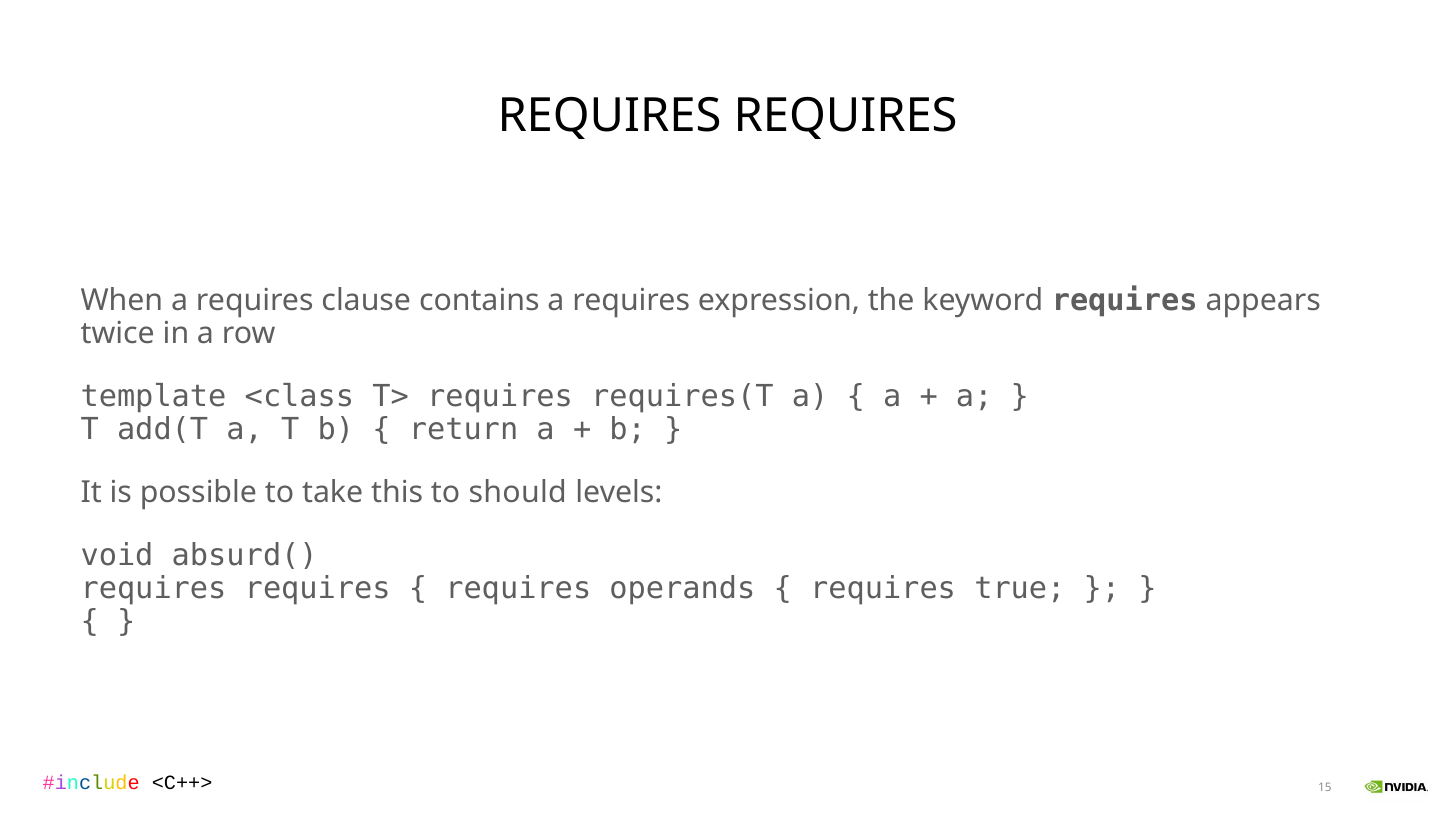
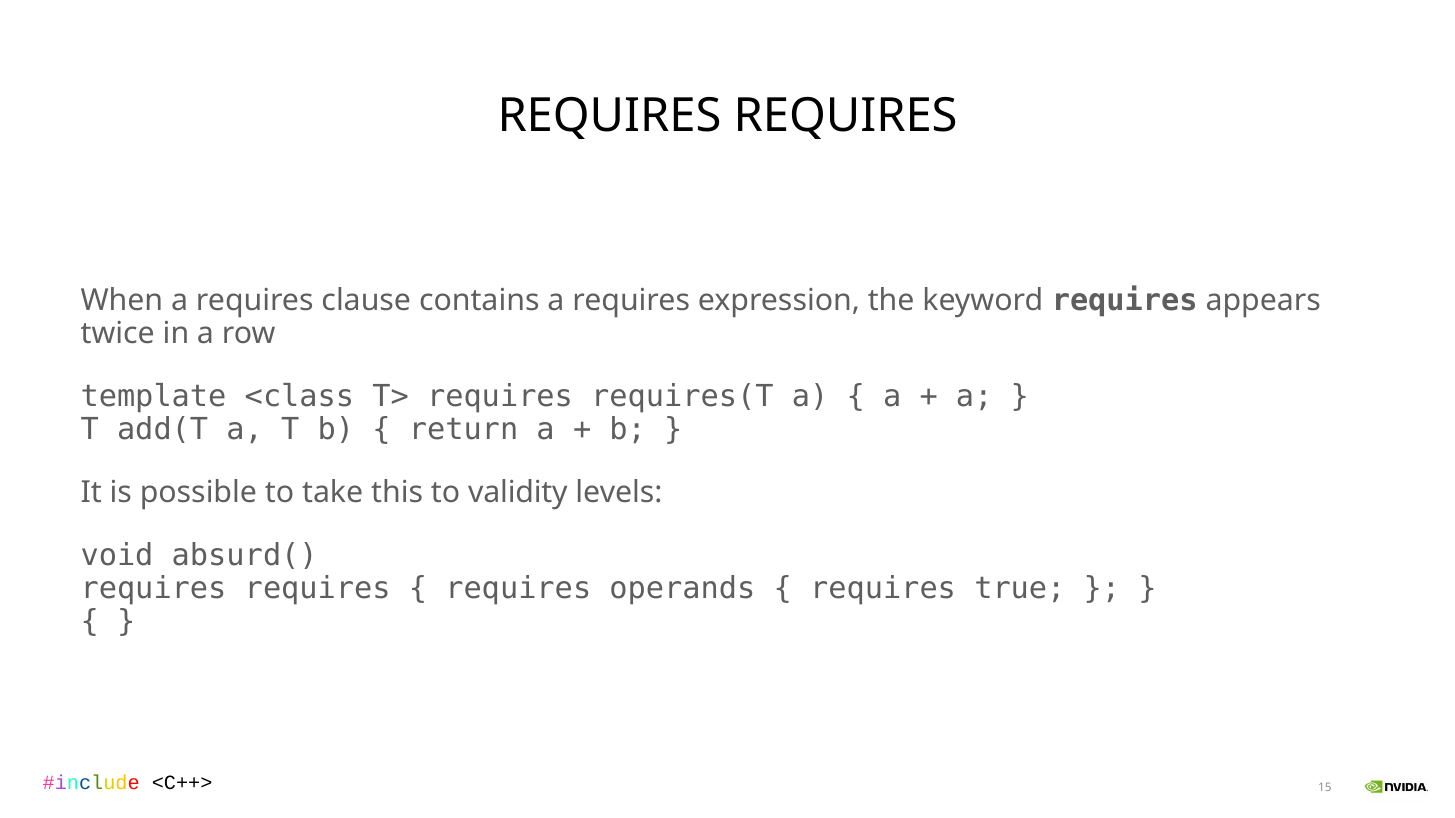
should: should -> validity (518, 493)
